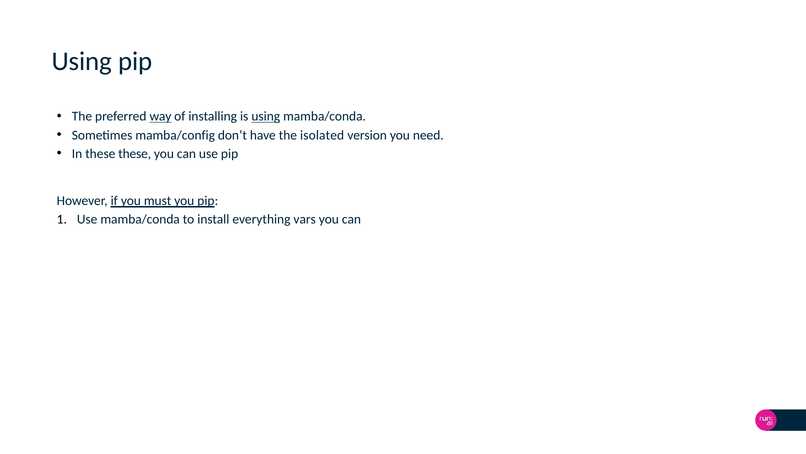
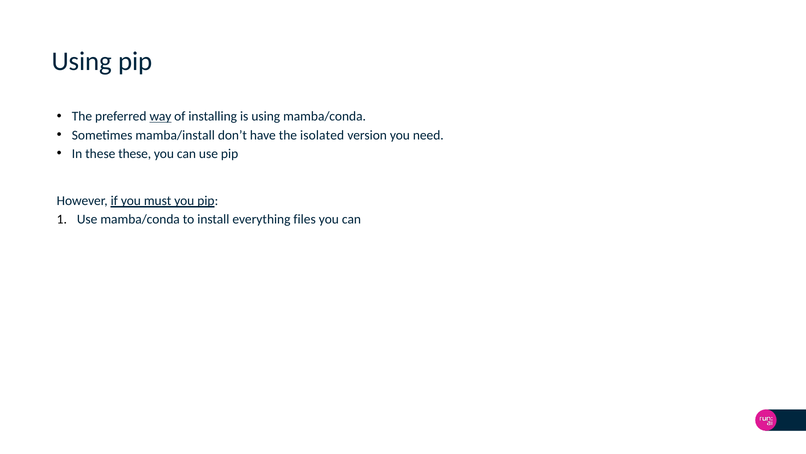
using underline: present -> none (266, 116)
mamba/config: mamba/config -> mamba/install (175, 135)
vars: vars -> files (305, 219)
